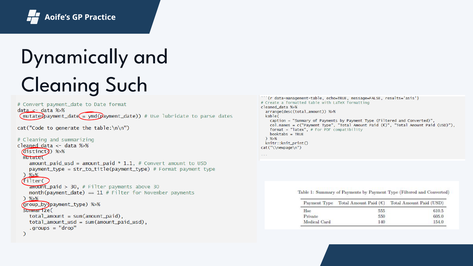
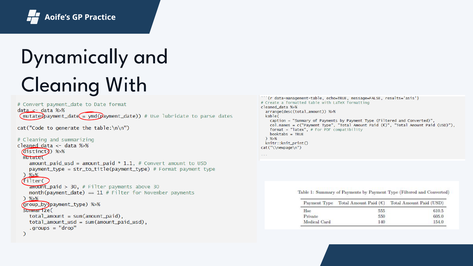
Such: Such -> With (126, 84)
